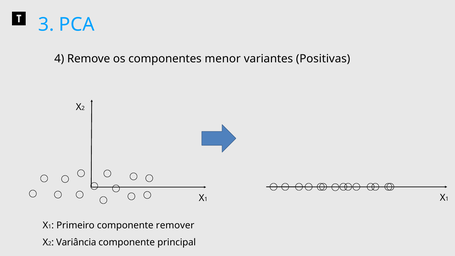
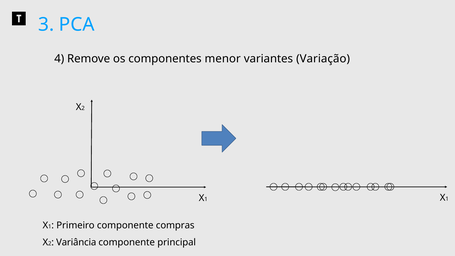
Positivas: Positivas -> Variação (323, 59)
remover: remover -> compras (175, 225)
